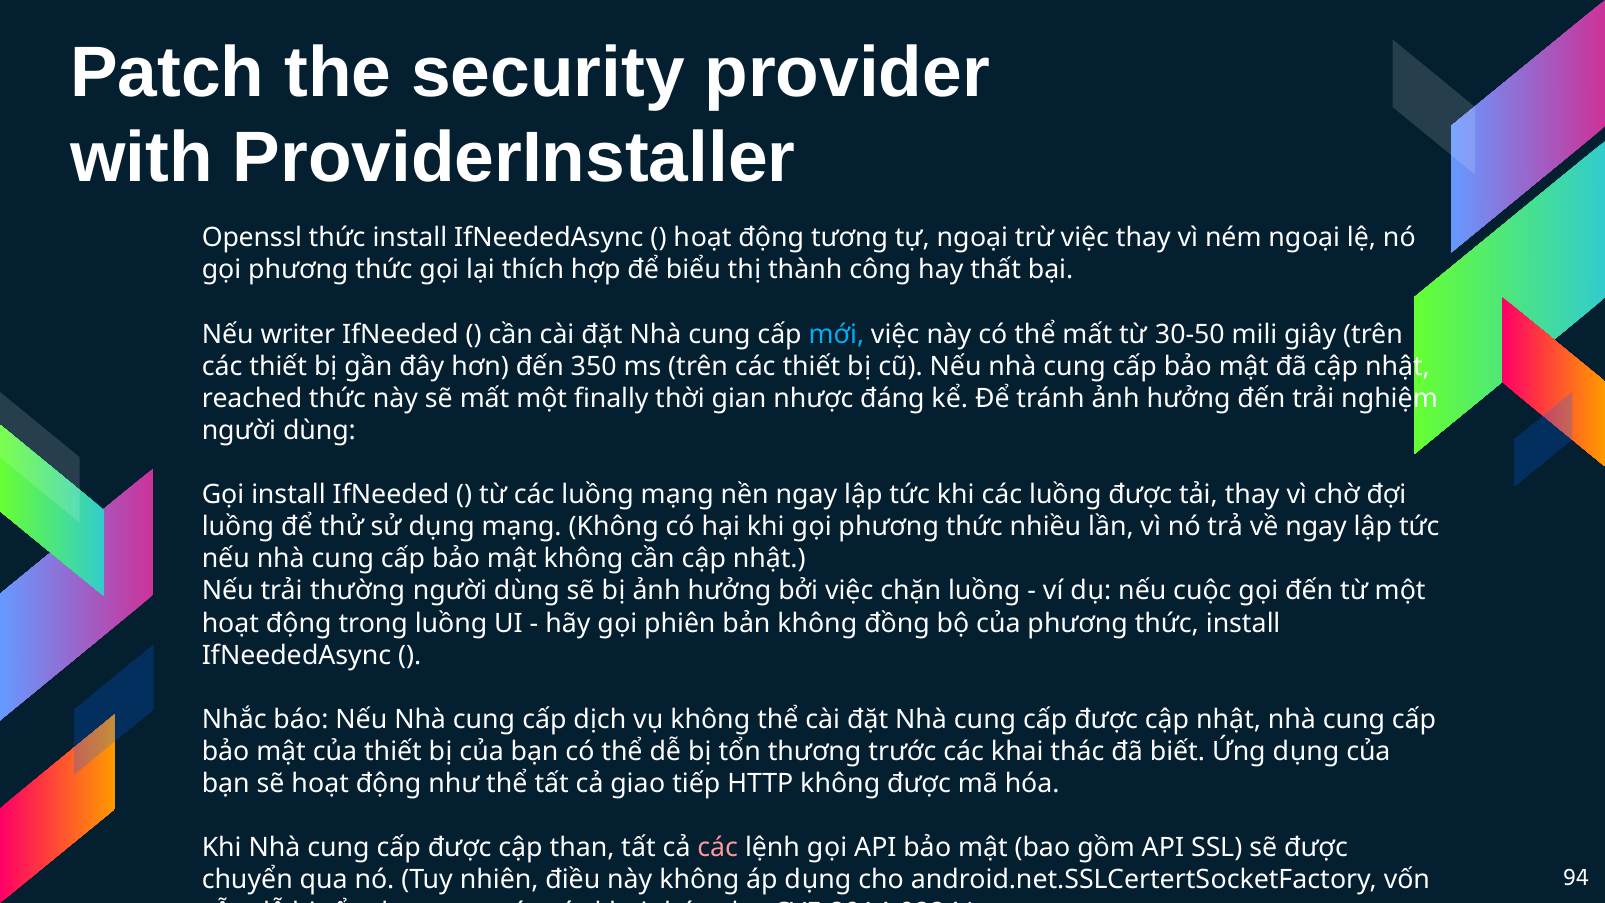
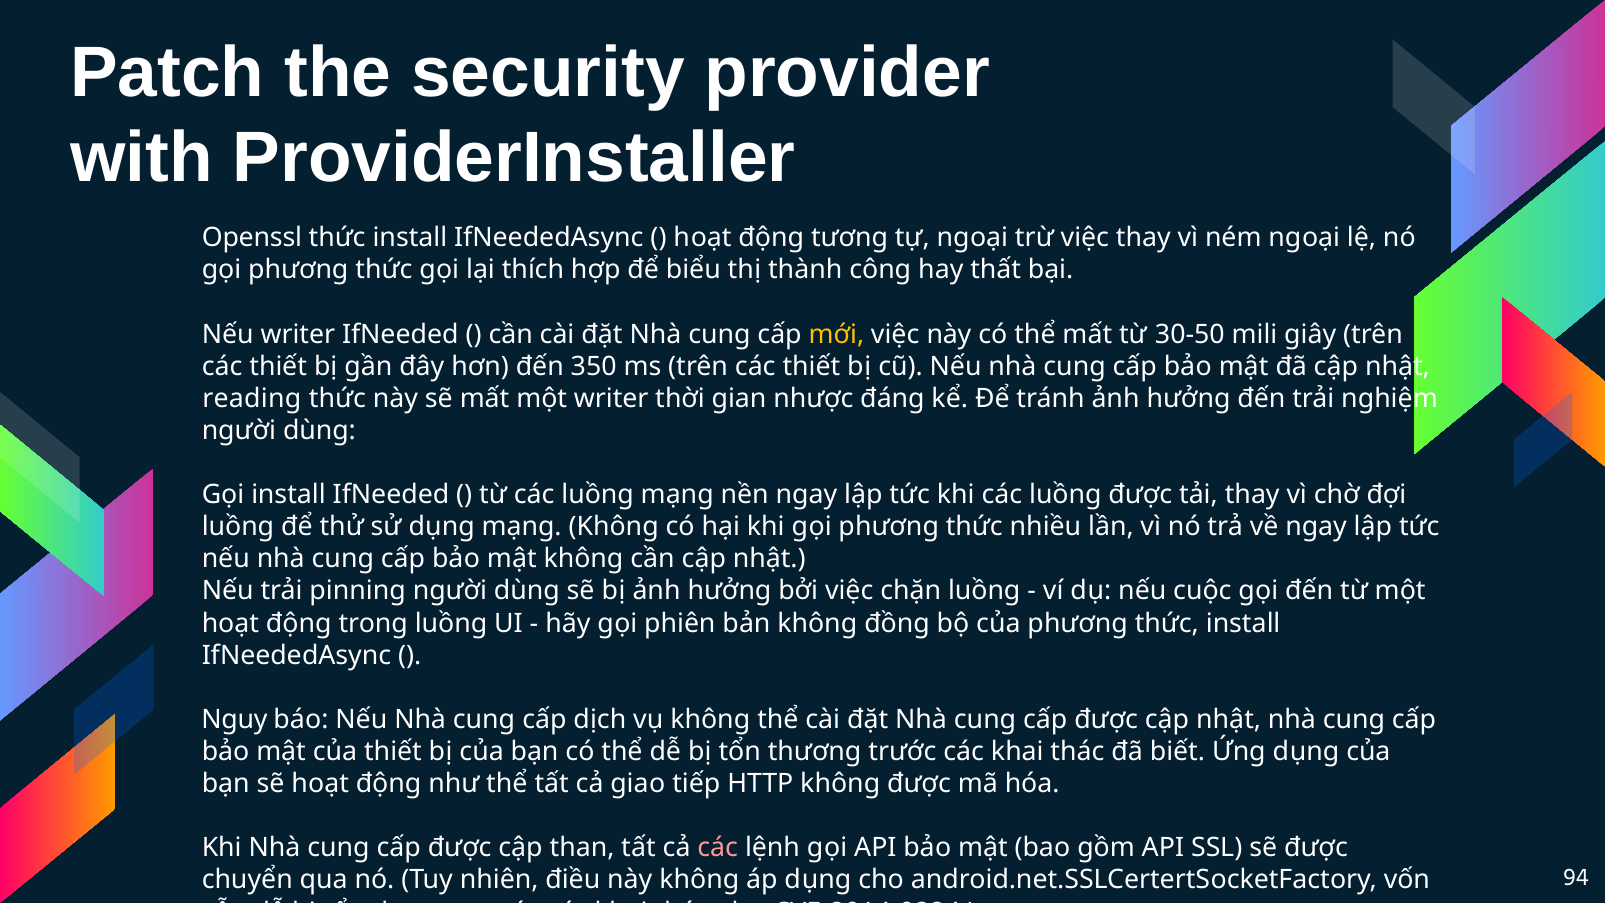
mới colour: light blue -> yellow (836, 334)
reached: reached -> reading (252, 398)
một finally: finally -> writer (611, 398)
thường: thường -> pinning (358, 591)
Nhắc: Nhắc -> Nguy (234, 719)
